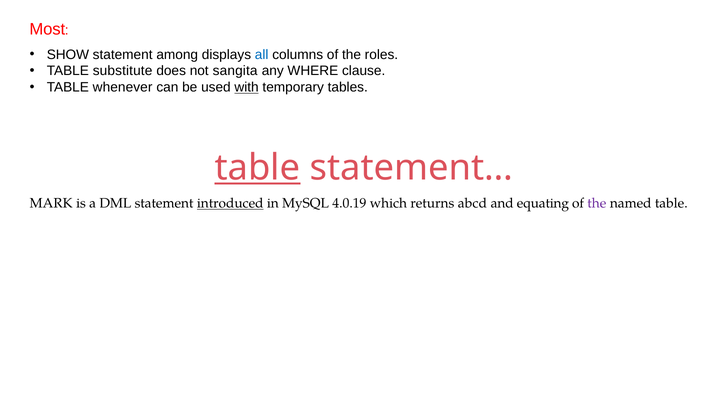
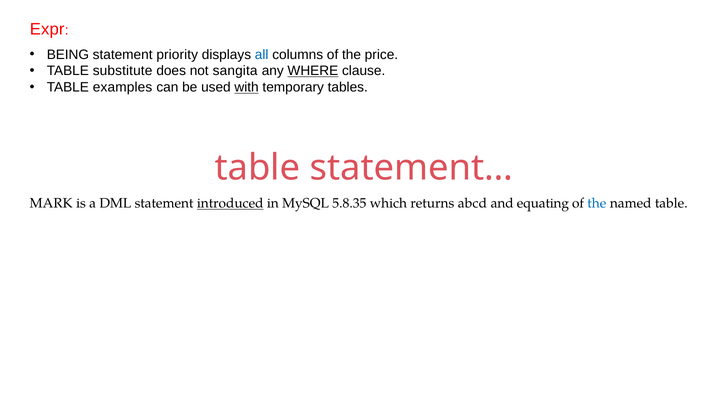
Most: Most -> Expr (47, 29)
SHOW: SHOW -> BEING (68, 55)
among: among -> priority (177, 55)
roles: roles -> price (381, 55)
WHERE underline: none -> present (313, 71)
whenever: whenever -> examples (123, 87)
table underline: present -> none (257, 168)
4.0.19: 4.0.19 -> 5.8.35 (349, 204)
the colour: purple -> blue (597, 204)
